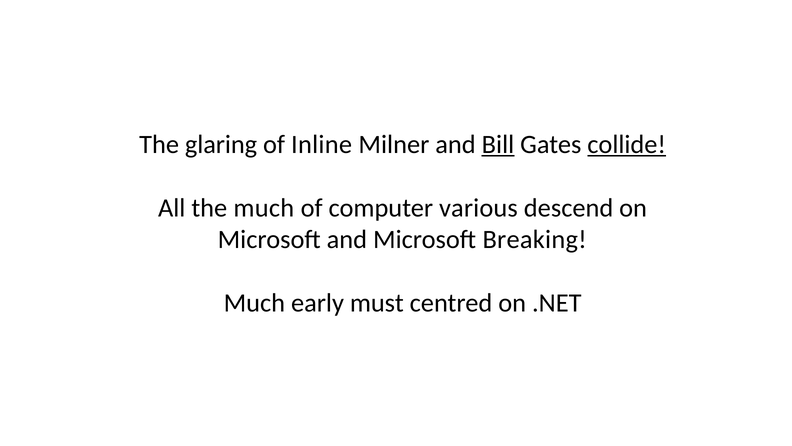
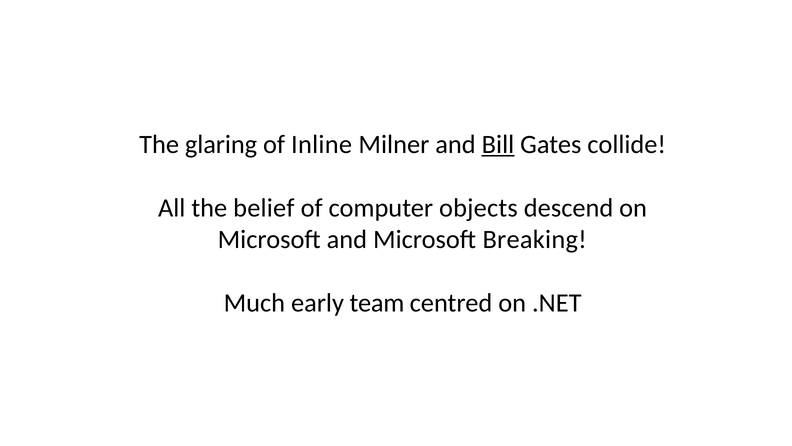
collide underline: present -> none (627, 144)
the much: much -> belief (264, 208)
various: various -> objects (478, 208)
must: must -> team (377, 303)
